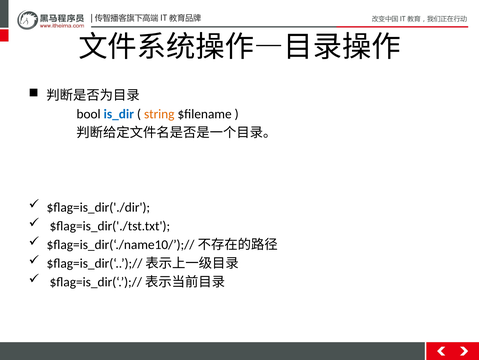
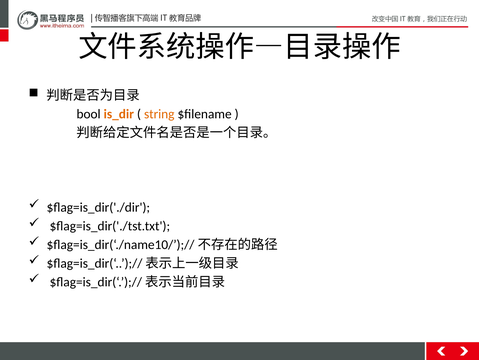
is_dir colour: blue -> orange (119, 114)
